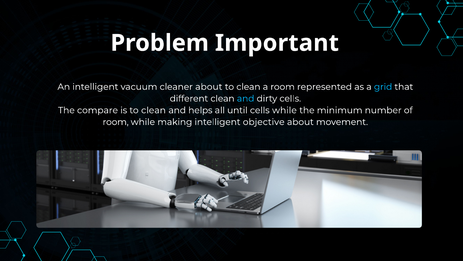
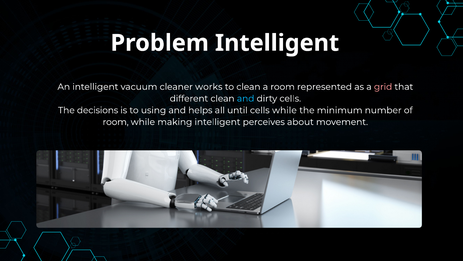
Problem Important: Important -> Intelligent (277, 43)
cleaner about: about -> works (209, 87)
grid colour: light blue -> pink (383, 87)
compare: compare -> decisions (98, 110)
is to clean: clean -> using (154, 110)
objective: objective -> perceives (264, 122)
